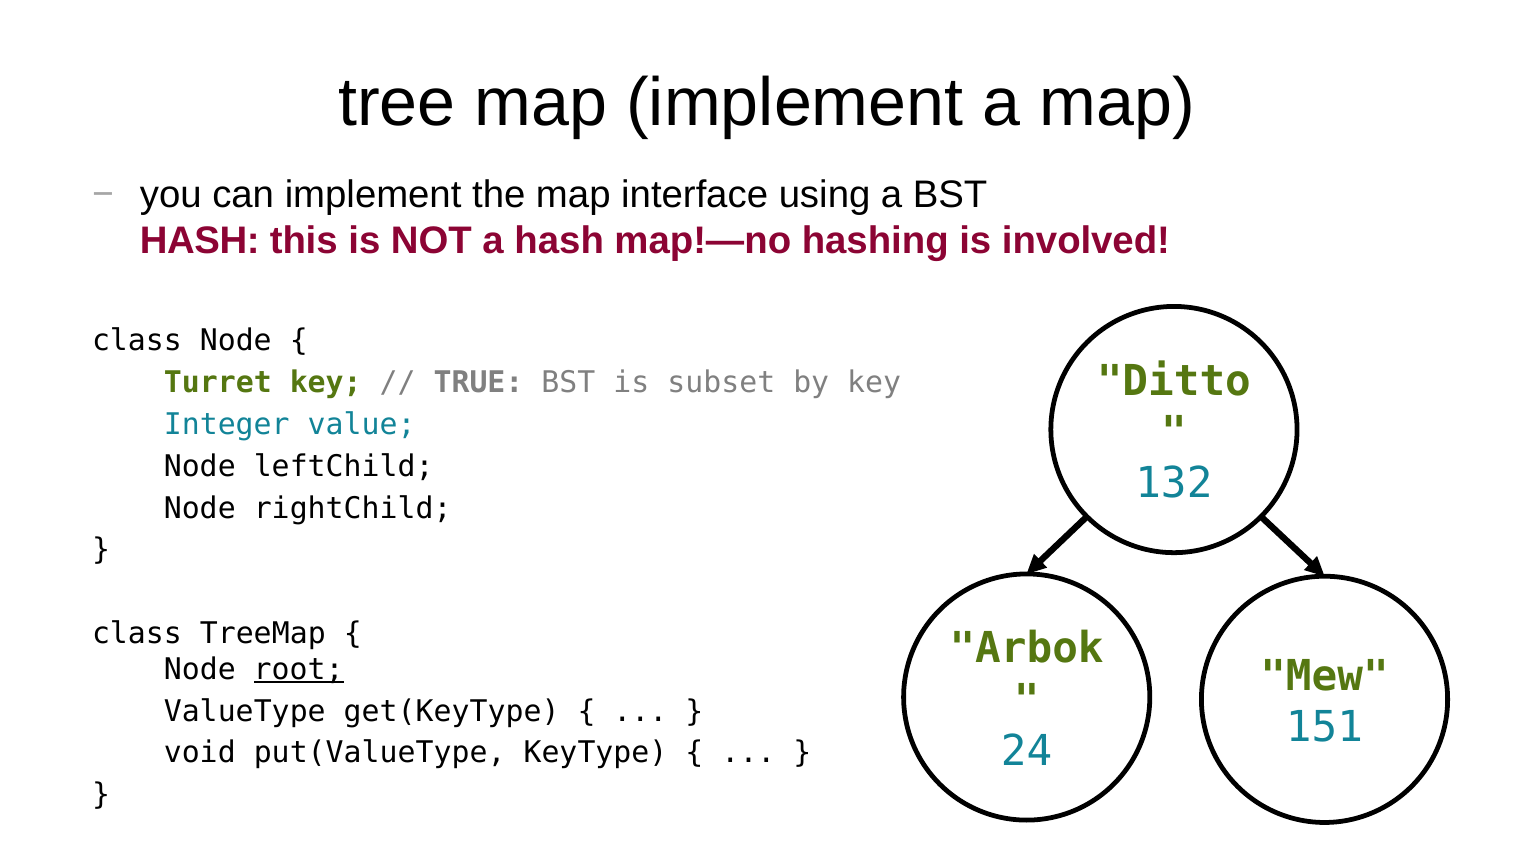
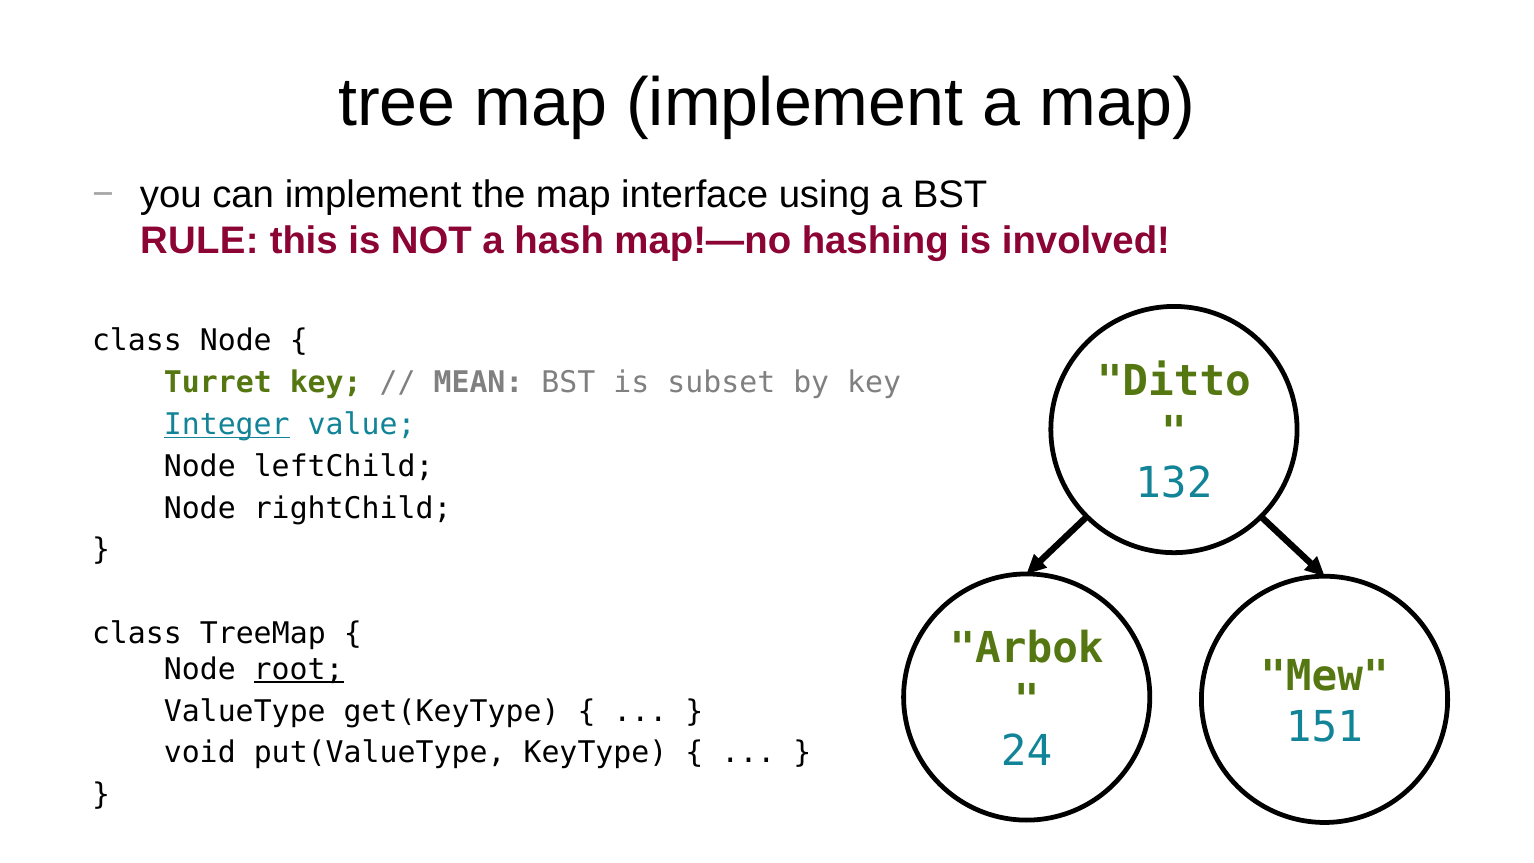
HASH: HASH -> RULE (199, 241)
TRUE: TRUE -> MEAN (479, 383)
Integer underline: none -> present (227, 425)
